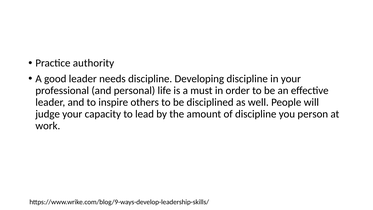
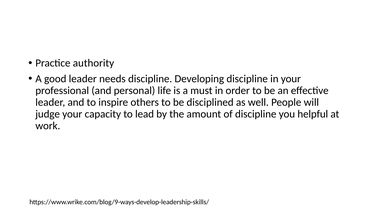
person: person -> helpful (313, 114)
